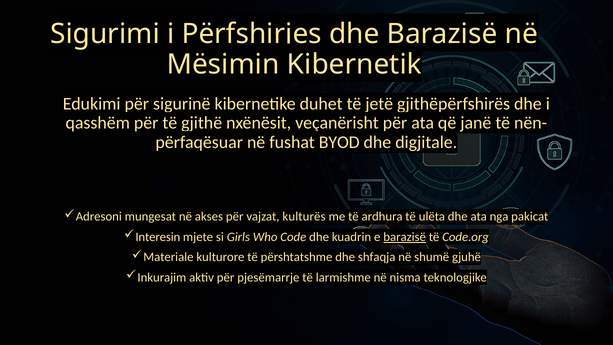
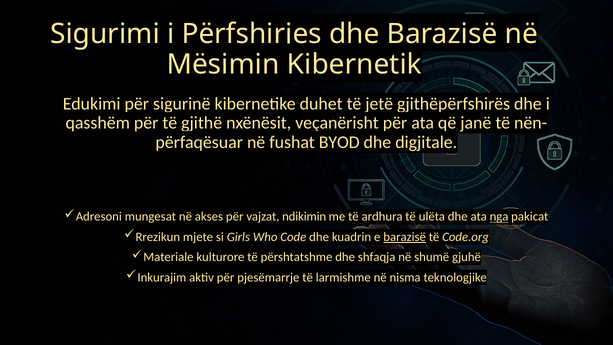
kulturës: kulturës -> ndikimin (304, 217)
nga underline: none -> present (499, 217)
Interesin: Interesin -> Rrezikun (158, 237)
